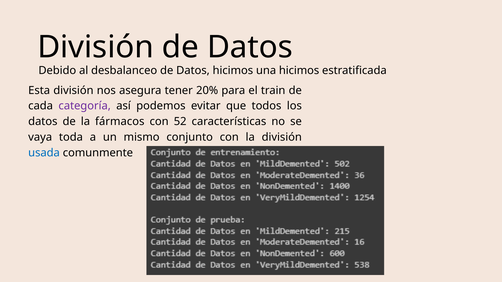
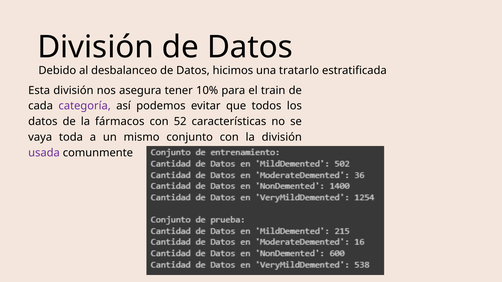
una hicimos: hicimos -> tratarlo (299, 70)
20%: 20% -> 10% (207, 91)
usada colour: blue -> purple (44, 153)
